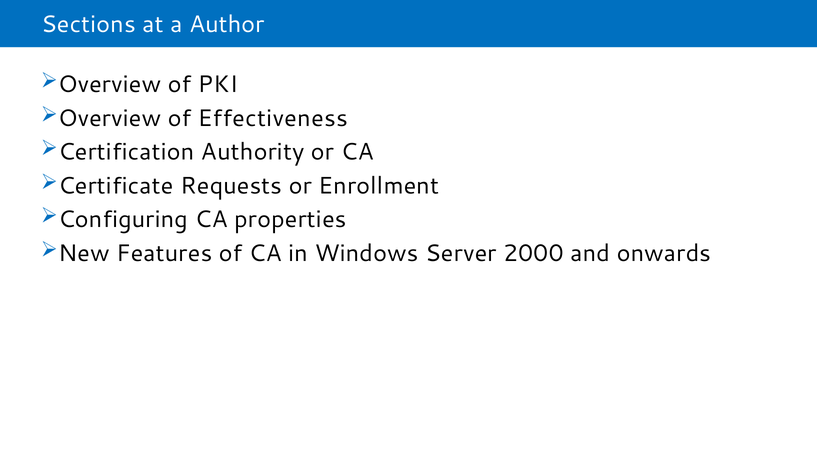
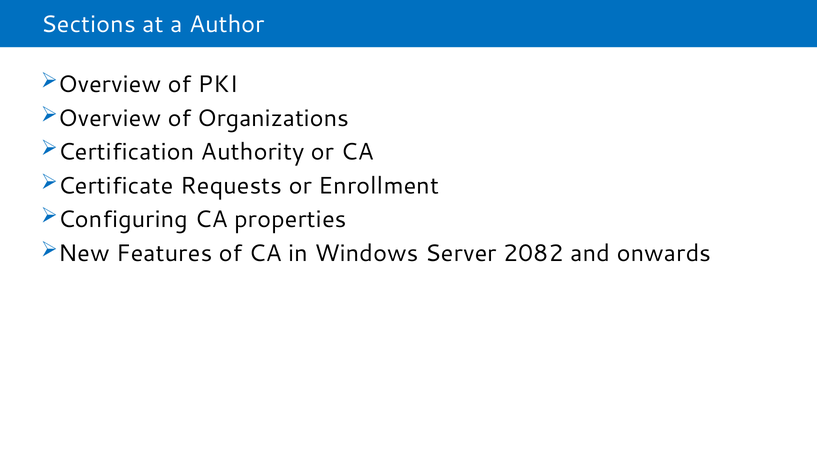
Effectiveness: Effectiveness -> Organizations (273, 118)
2000: 2000 -> 2082 (533, 253)
